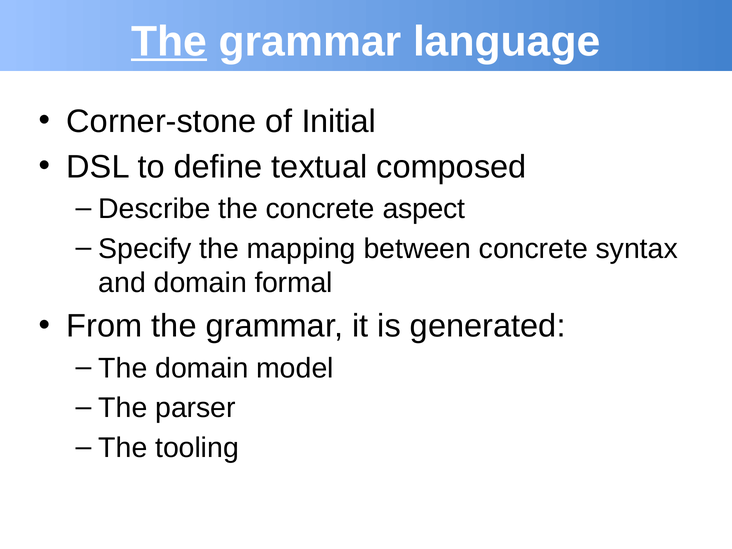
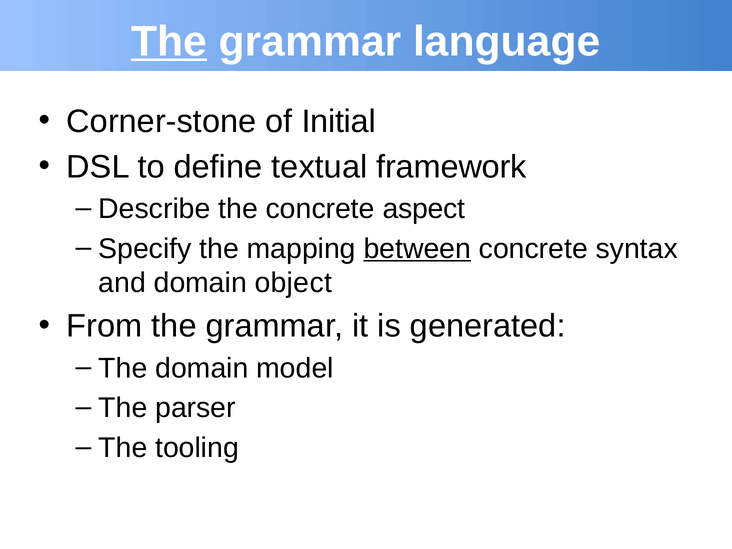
composed: composed -> framework (452, 167)
between underline: none -> present (417, 249)
formal: formal -> object (293, 283)
